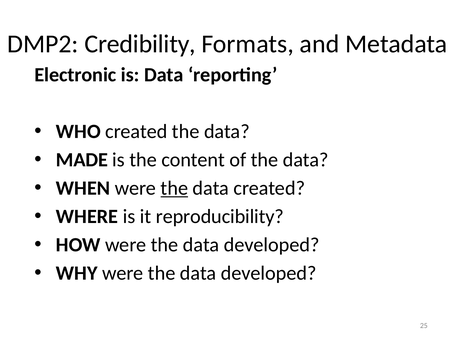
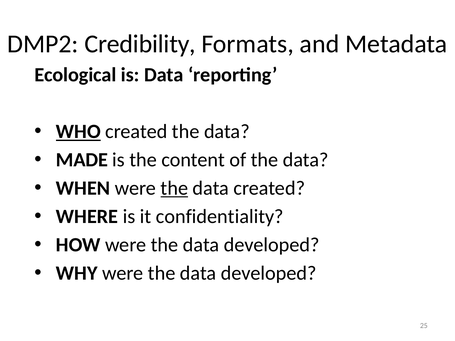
Electronic: Electronic -> Ecological (75, 75)
WHO underline: none -> present (78, 132)
reproducibility: reproducibility -> confidentiality (220, 217)
